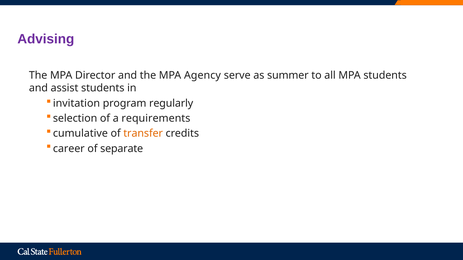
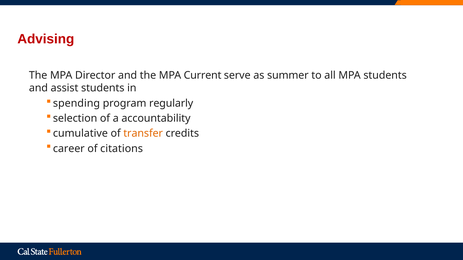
Advising colour: purple -> red (46, 39)
Agency: Agency -> Current (203, 76)
invitation: invitation -> spending (76, 103)
requirements: requirements -> accountability (156, 119)
separate: separate -> citations (122, 149)
